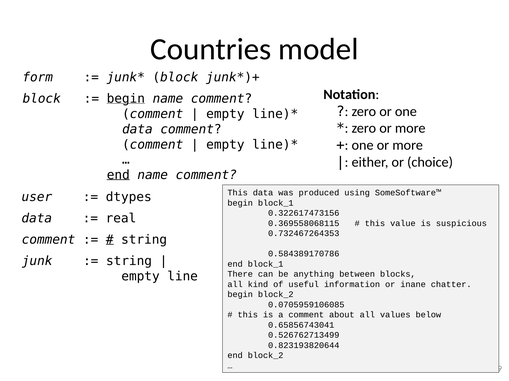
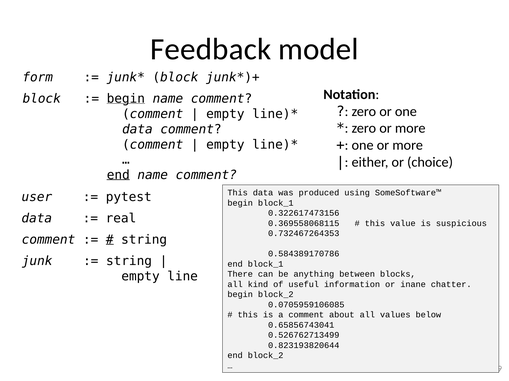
Countries: Countries -> Feedback (211, 49)
dtypes: dtypes -> pytest (129, 197)
